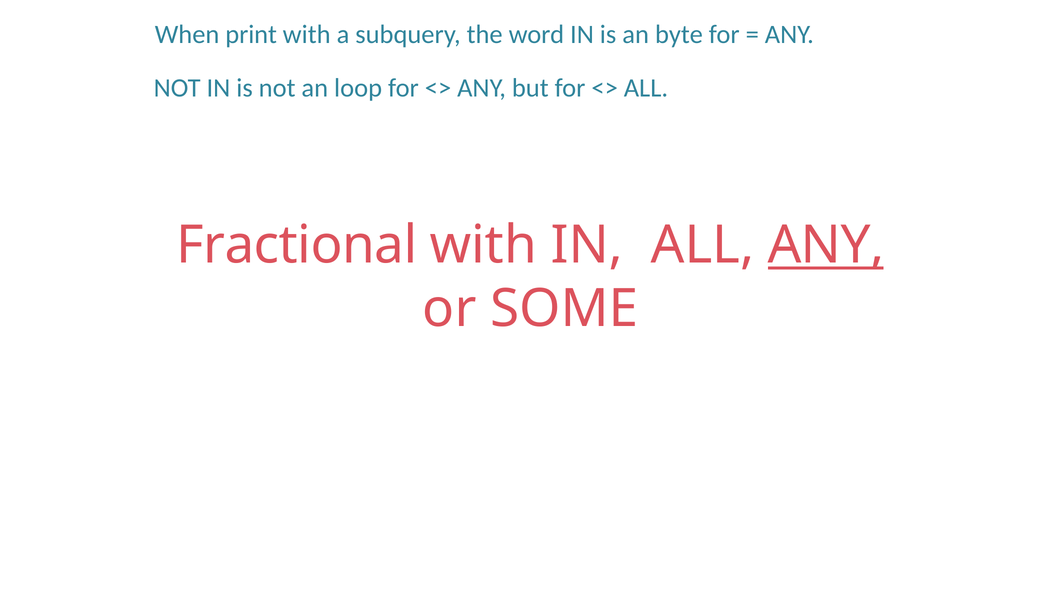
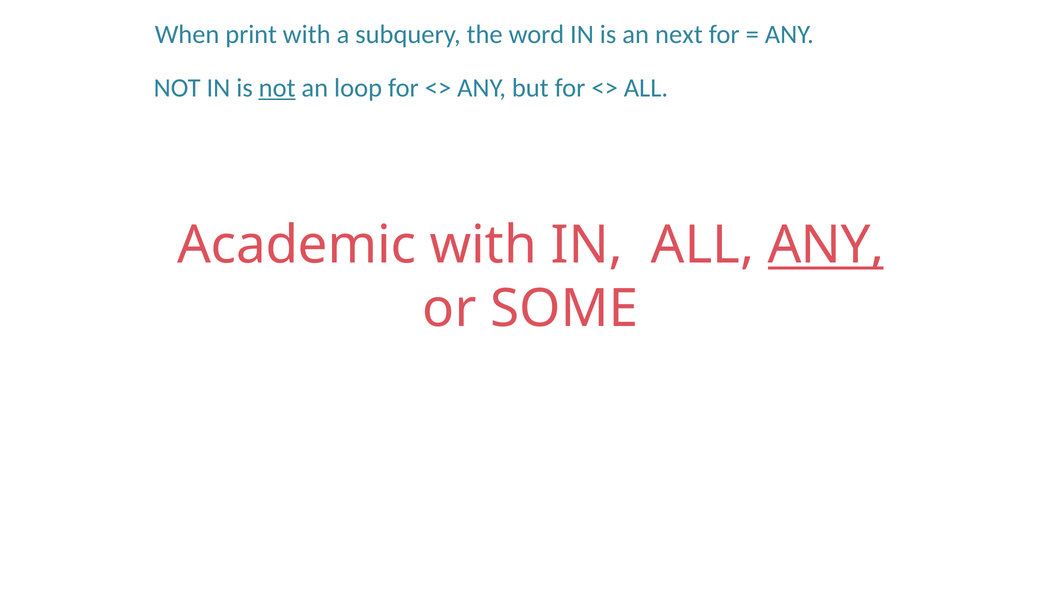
byte: byte -> next (679, 35)
not underline: none -> present (277, 88)
Fractional: Fractional -> Academic (297, 245)
